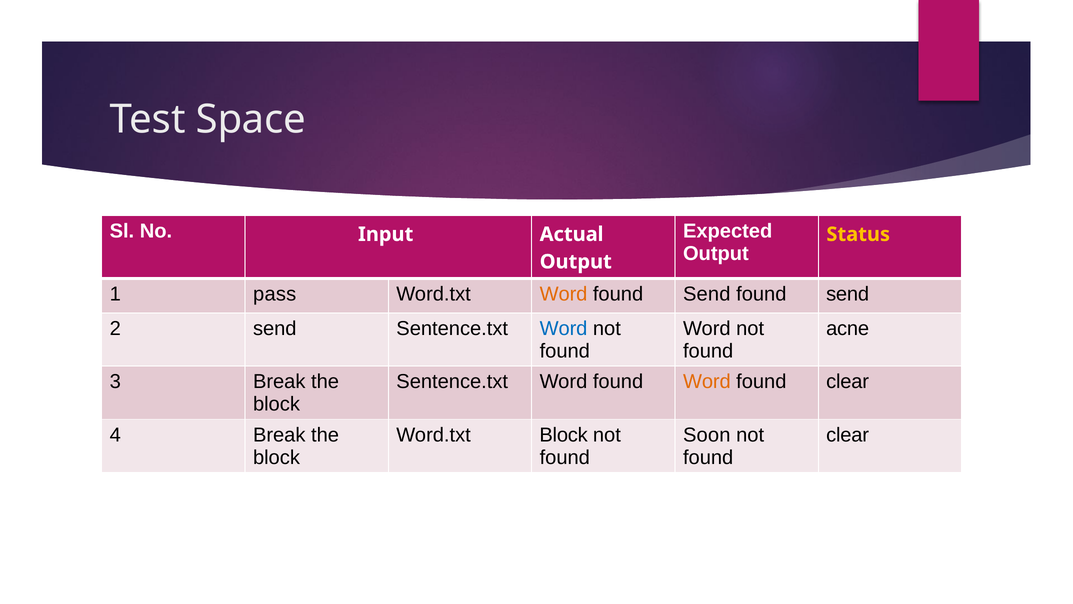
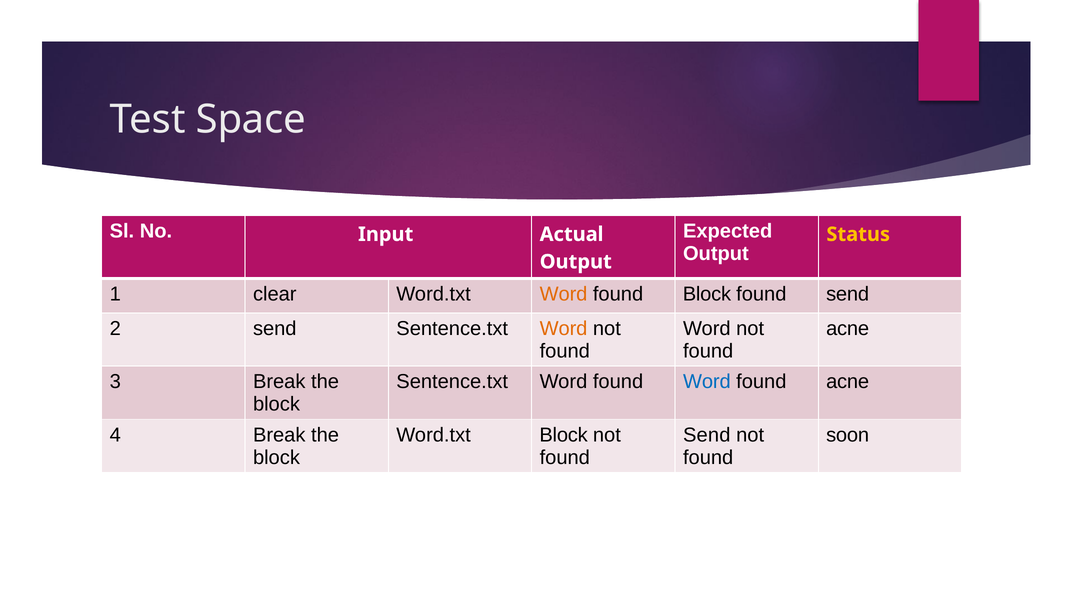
pass: pass -> clear (275, 294)
Send: Send -> Block (707, 294)
Word colour: blue -> orange (564, 328)
Word colour: orange -> blue (707, 381)
clear: clear -> acne (848, 381)
Soon: Soon -> Send (707, 435)
clear: clear -> soon (848, 435)
